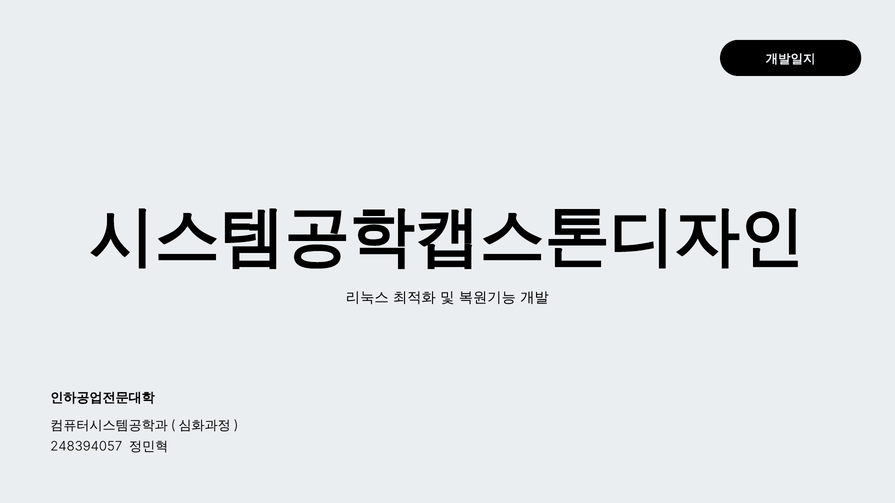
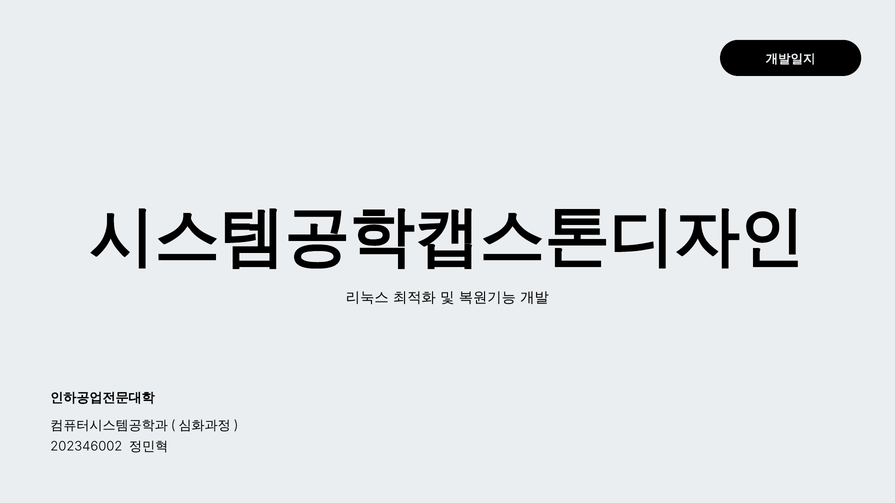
248394057: 248394057 -> 202346002 (86, 447)
